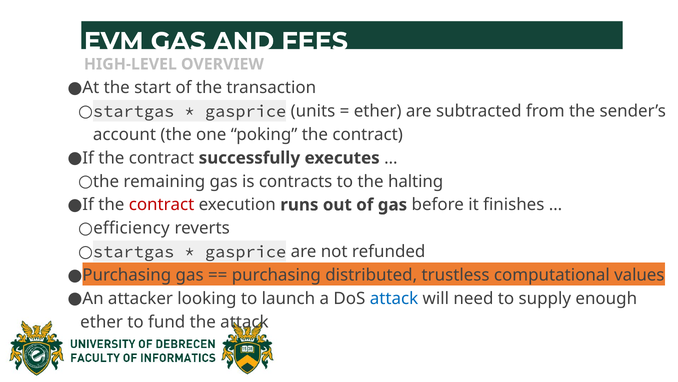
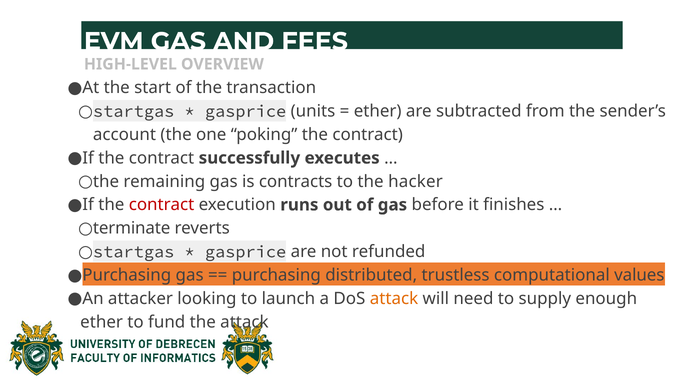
halting: halting -> hacker (415, 181)
efficiency: efficiency -> terminate (132, 228)
attack colour: blue -> orange (394, 298)
